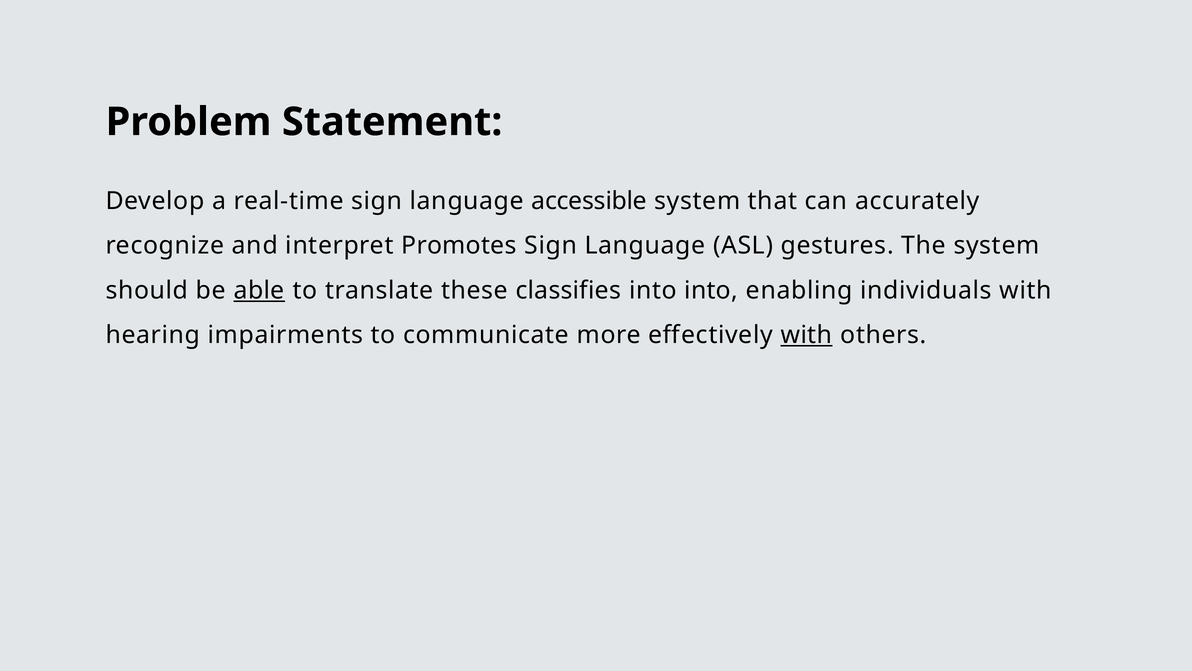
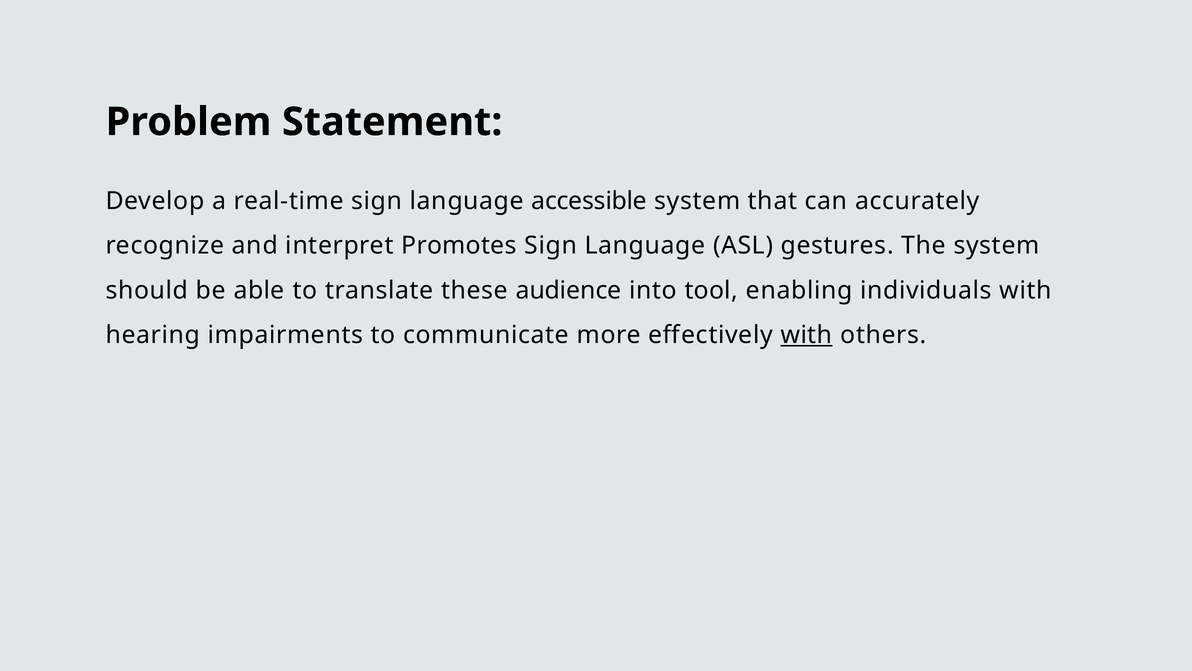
able underline: present -> none (259, 290)
classifies: classifies -> audience (569, 290)
into into: into -> tool (711, 290)
